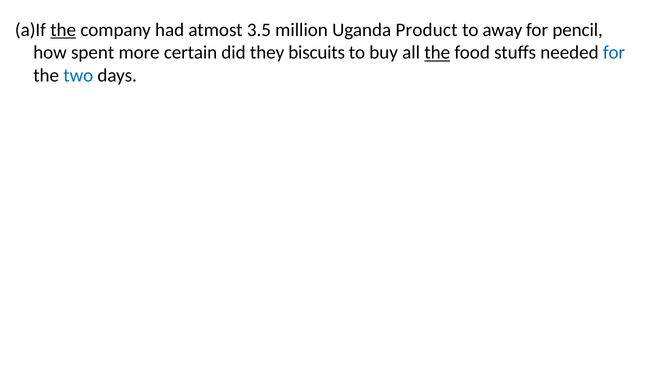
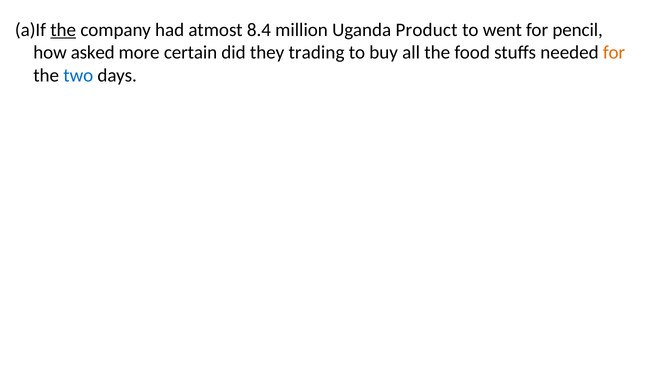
3.5: 3.5 -> 8.4 (259, 30)
away: away -> went (502, 30)
spent: spent -> asked (93, 53)
biscuits: biscuits -> trading (317, 53)
the underline: present -> none (437, 53)
for colour: blue -> orange (614, 53)
